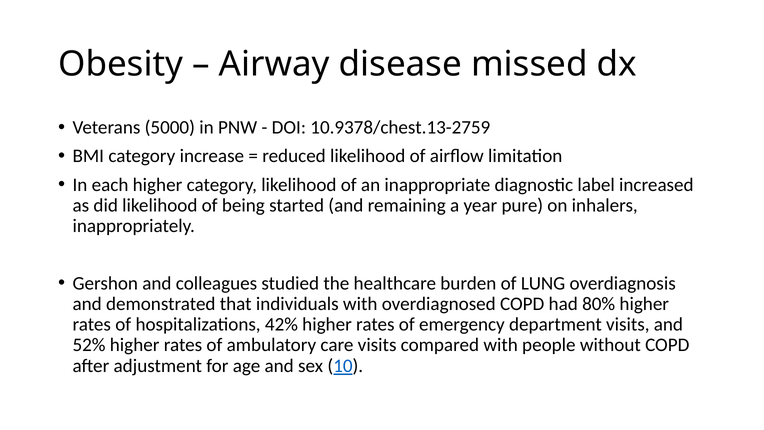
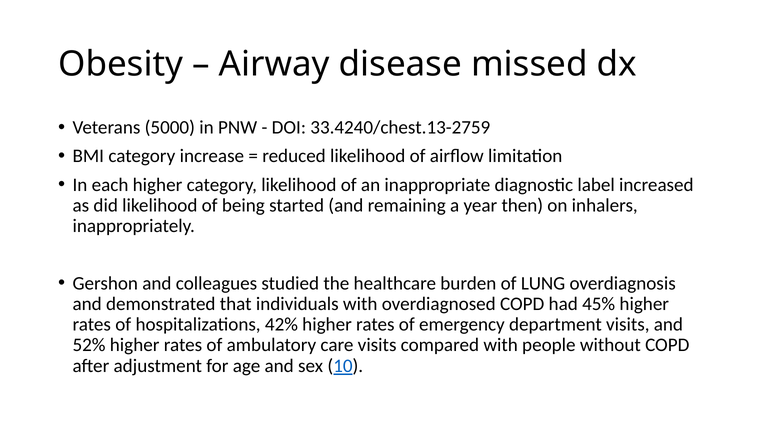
10.9378/chest.13-2759: 10.9378/chest.13-2759 -> 33.4240/chest.13-2759 (400, 127)
pure: pure -> then (522, 205)
80%: 80% -> 45% (599, 304)
